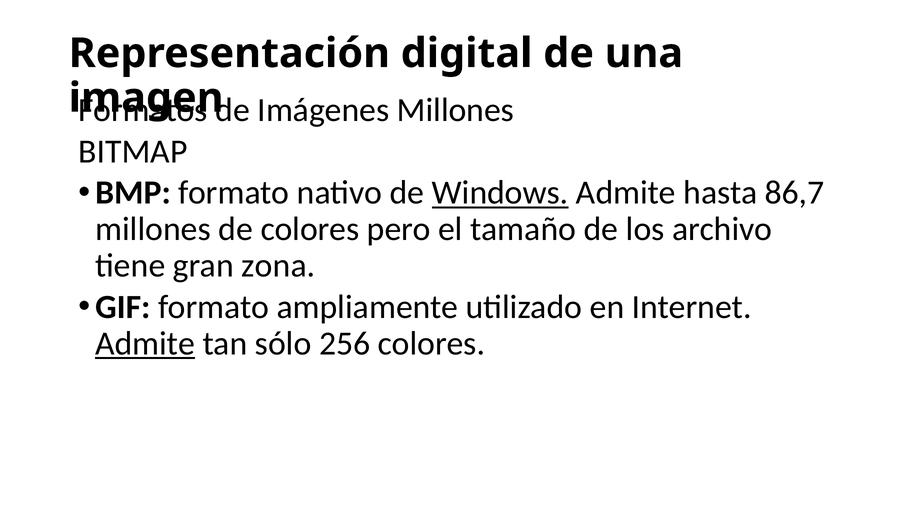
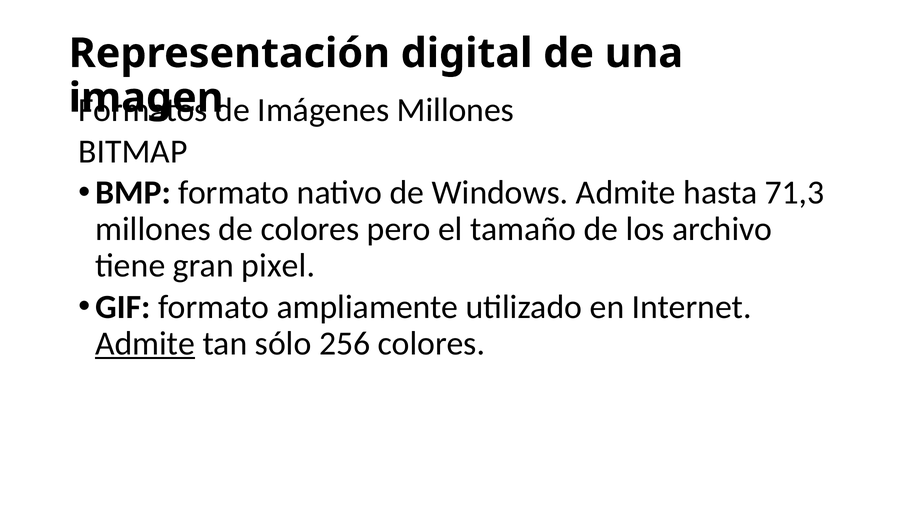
Windows underline: present -> none (500, 193)
86,7: 86,7 -> 71,3 (795, 193)
zona: zona -> pixel (278, 266)
